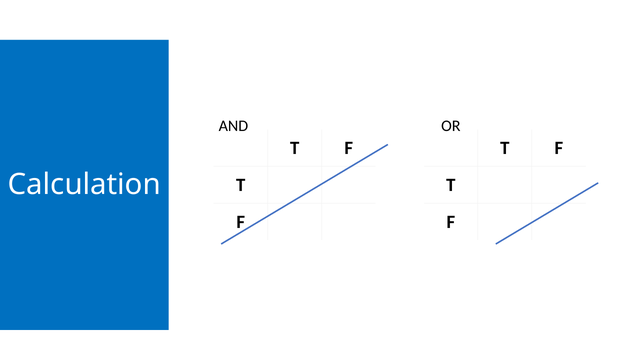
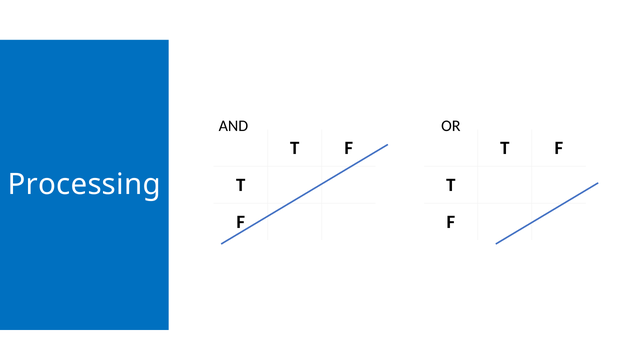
Calculation: Calculation -> Processing (84, 185)
